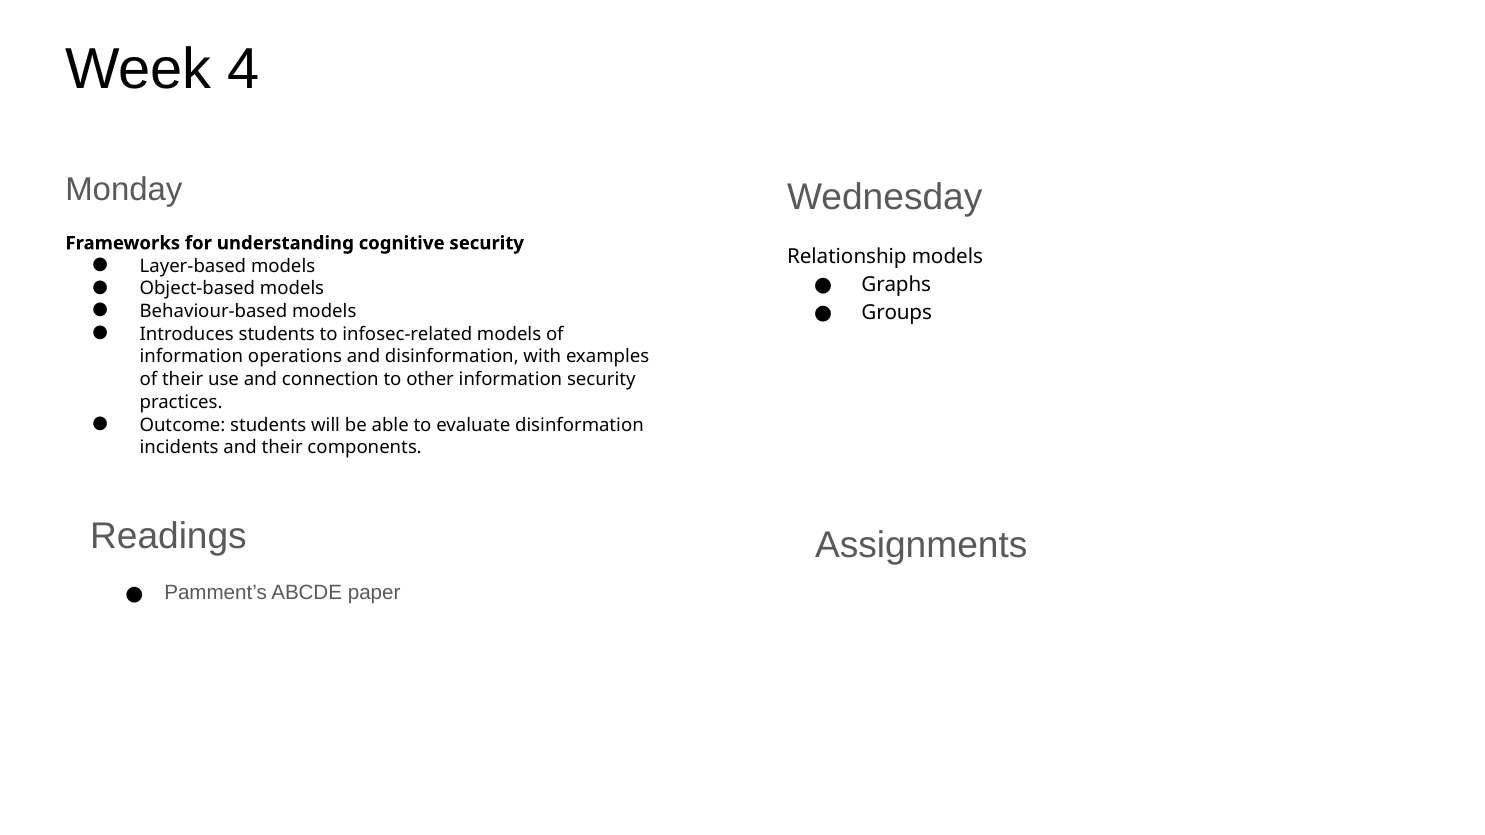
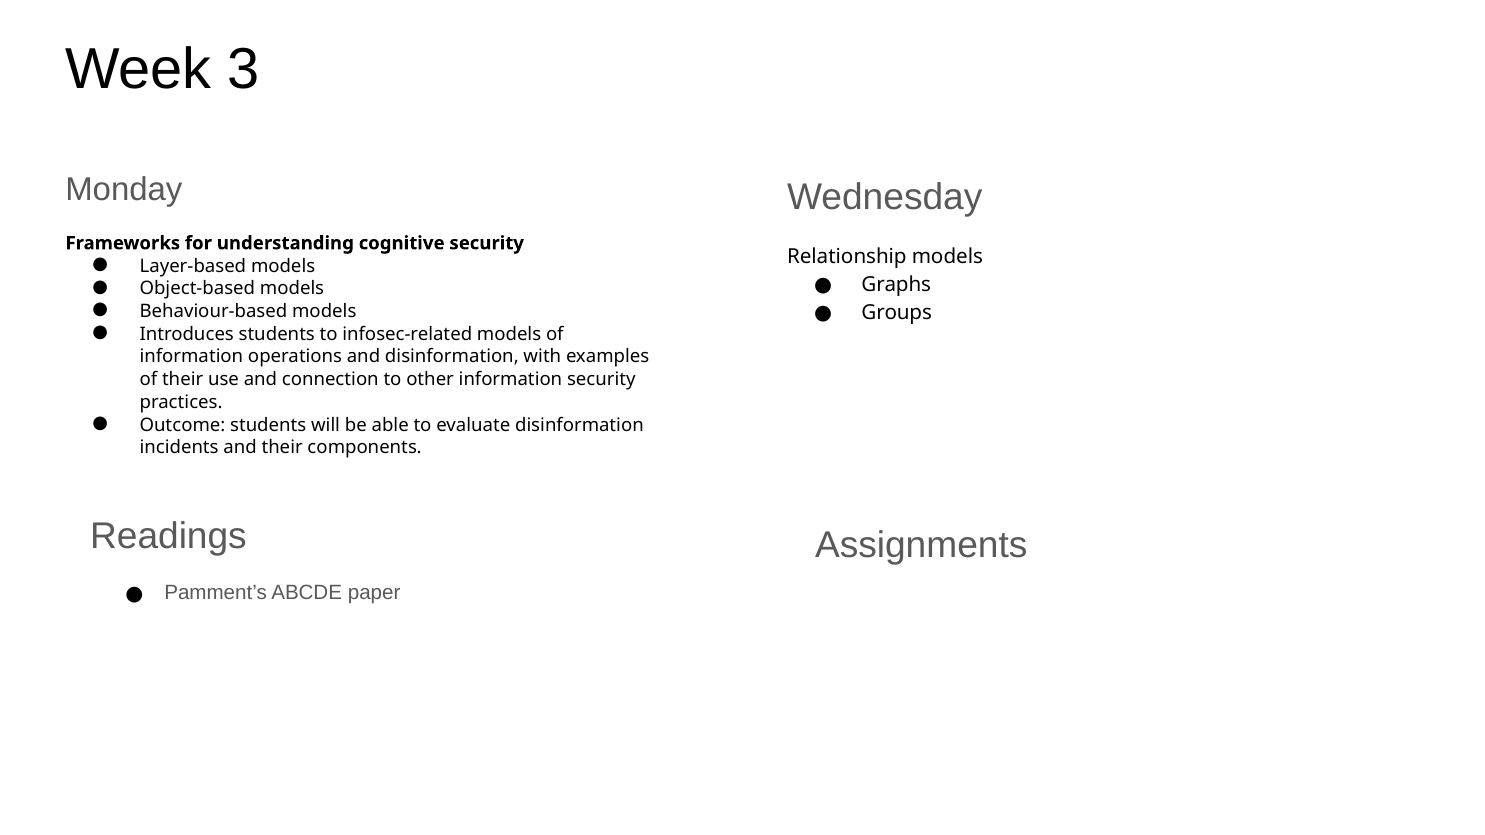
4: 4 -> 3 (244, 70)
